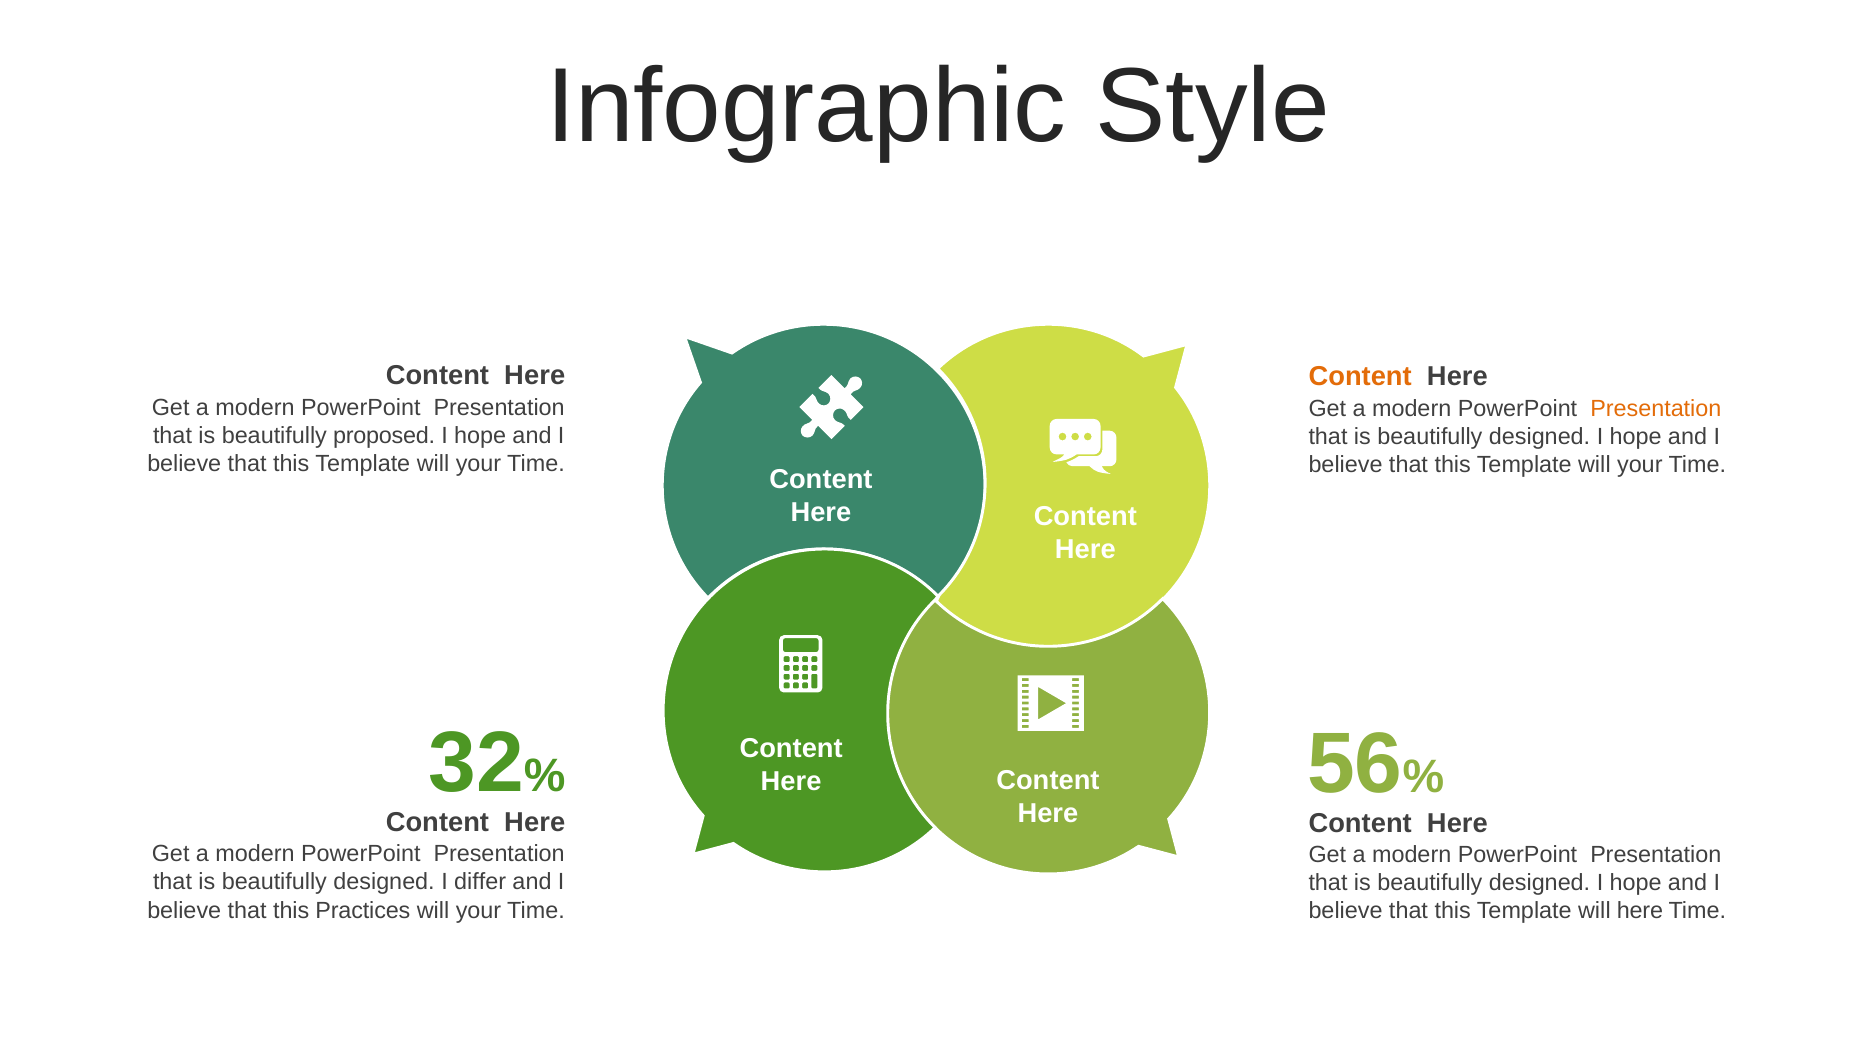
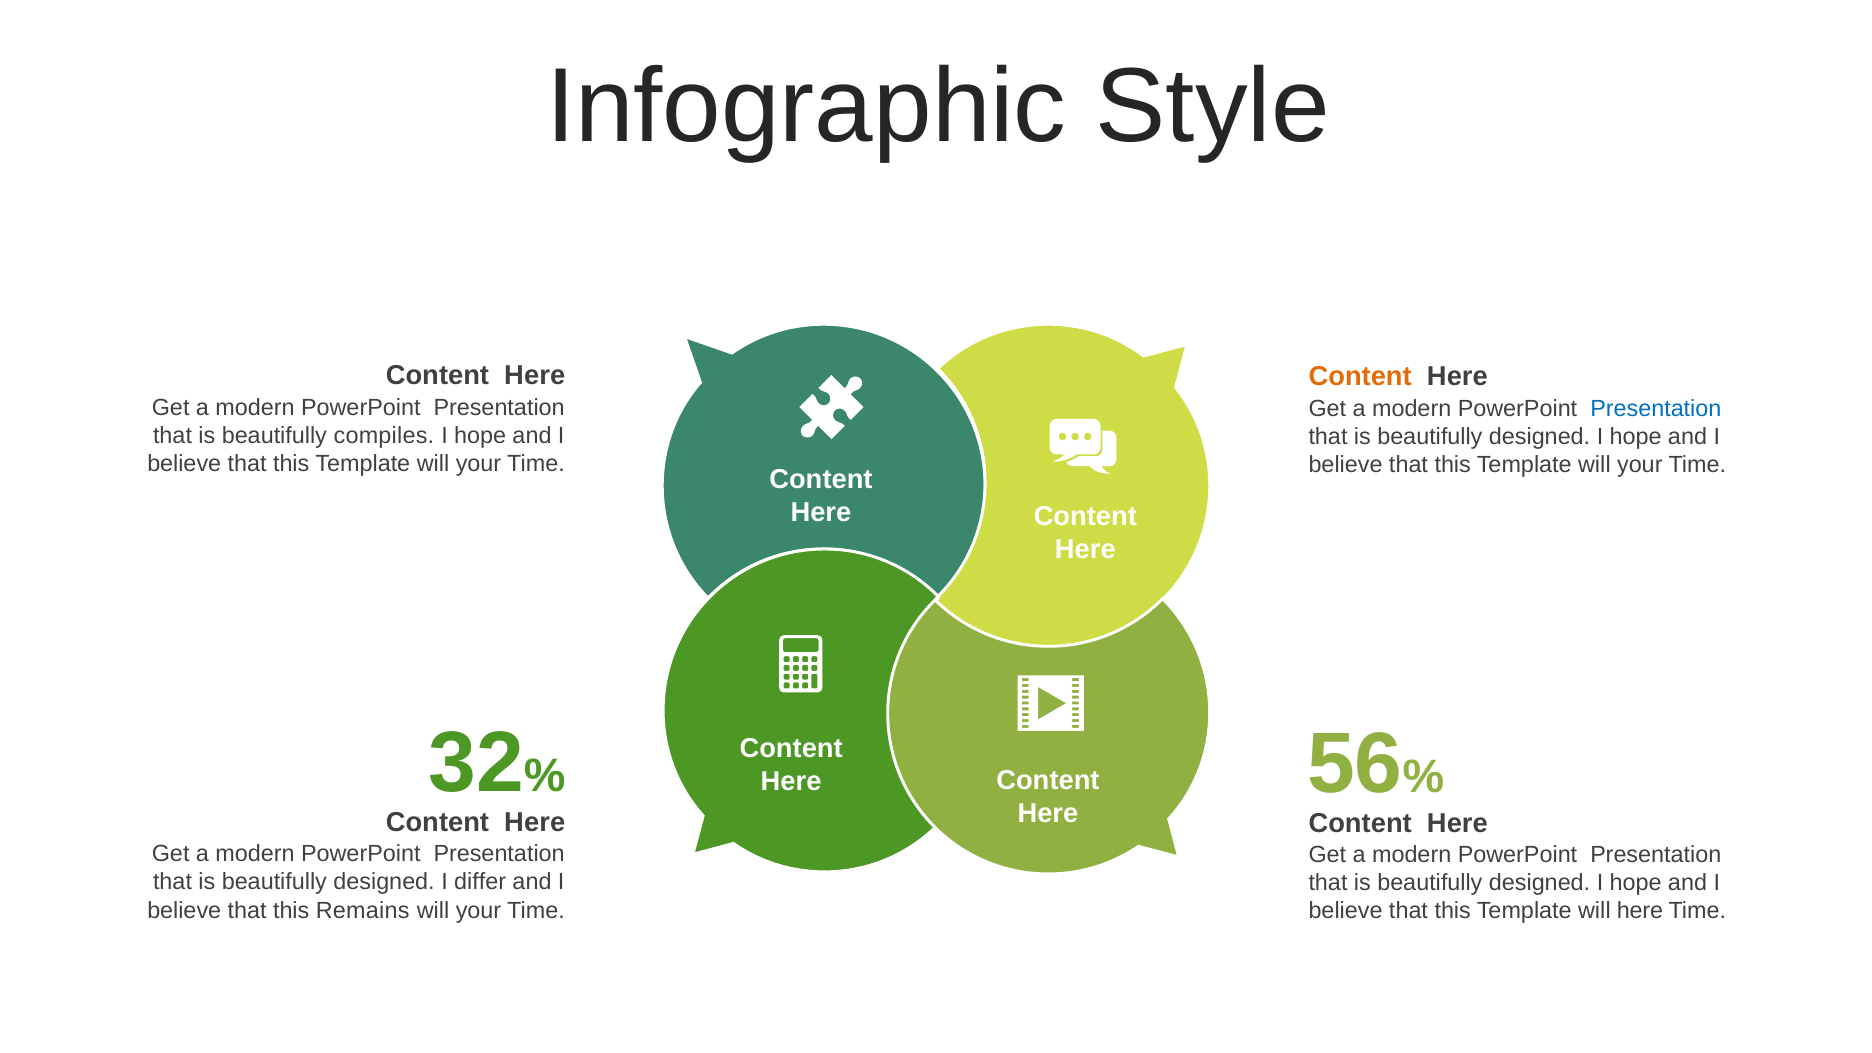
Presentation colour: orange -> blue (1656, 409)
proposed: proposed -> compiles (384, 436)
Practices: Practices -> Remains (363, 910)
